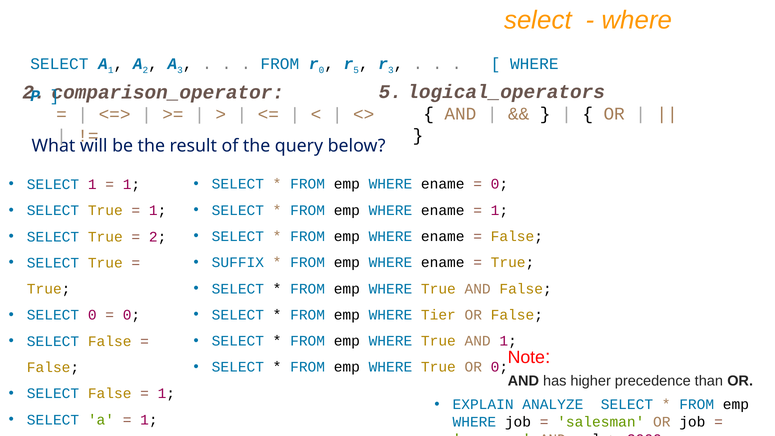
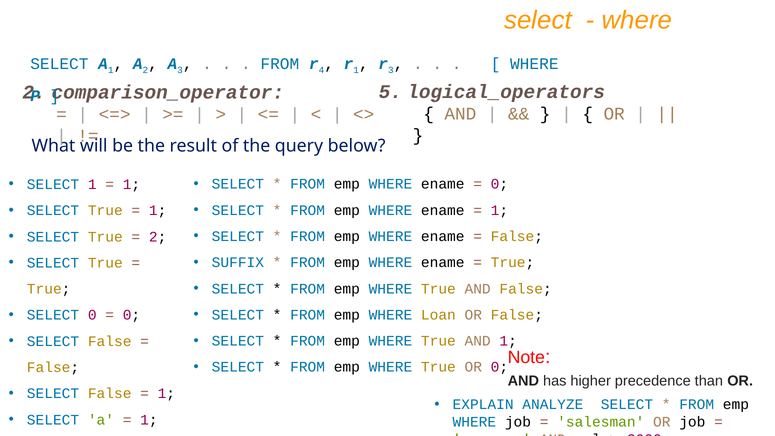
0: 0 -> 4 (321, 70)
5: 5 -> 1 (356, 70)
Tier: Tier -> Loan (438, 315)
